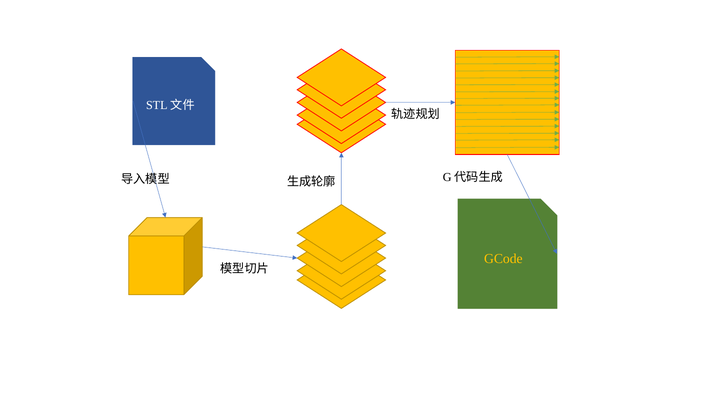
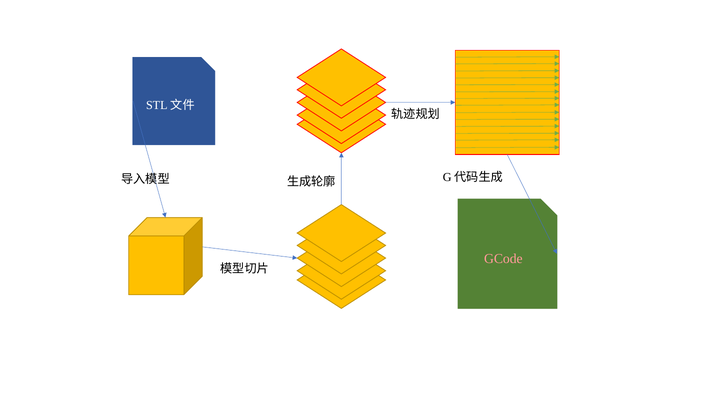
GCode colour: yellow -> pink (503, 258)
